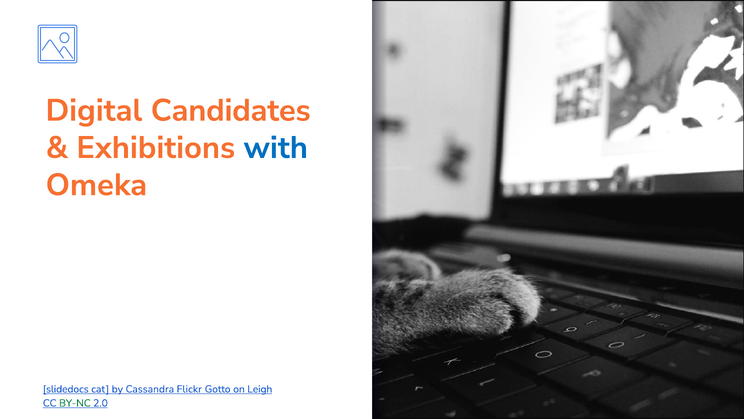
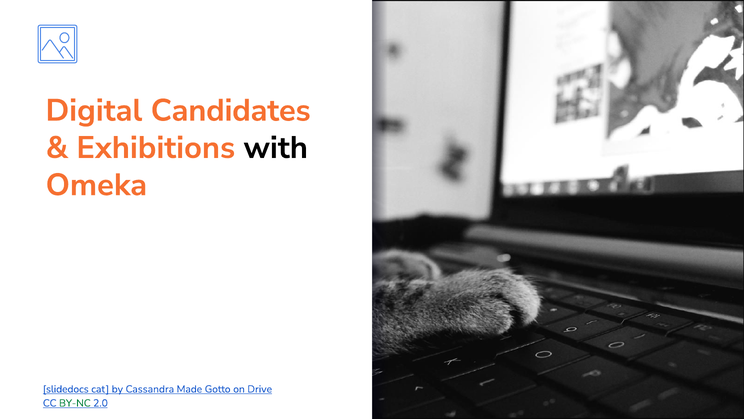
with colour: blue -> black (276, 148)
Flickr: Flickr -> Made (189, 389)
Leigh: Leigh -> Drive (260, 389)
